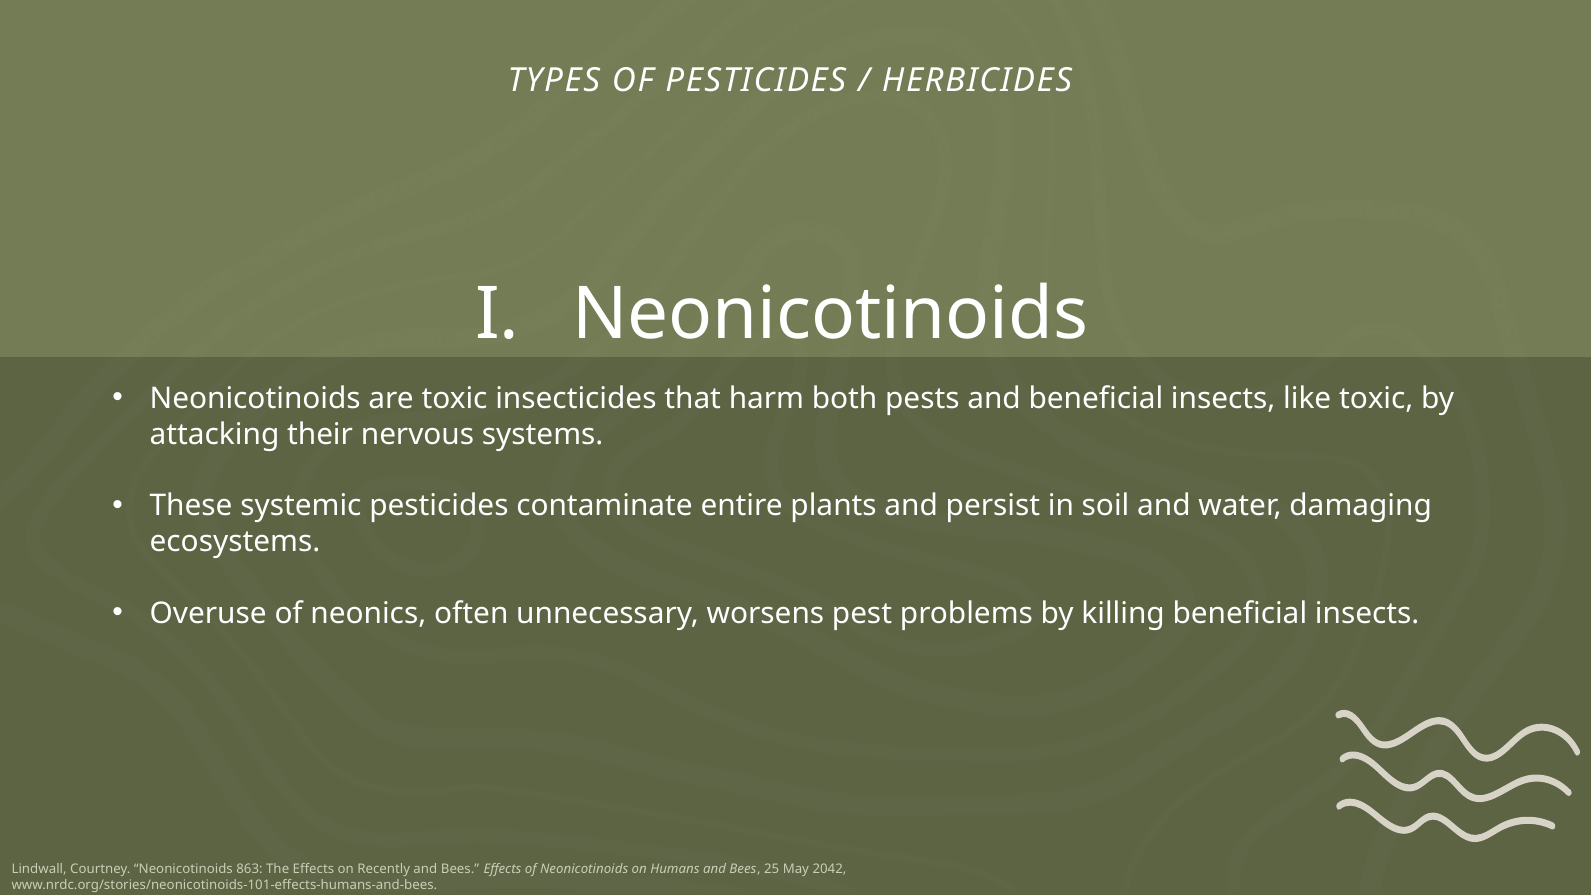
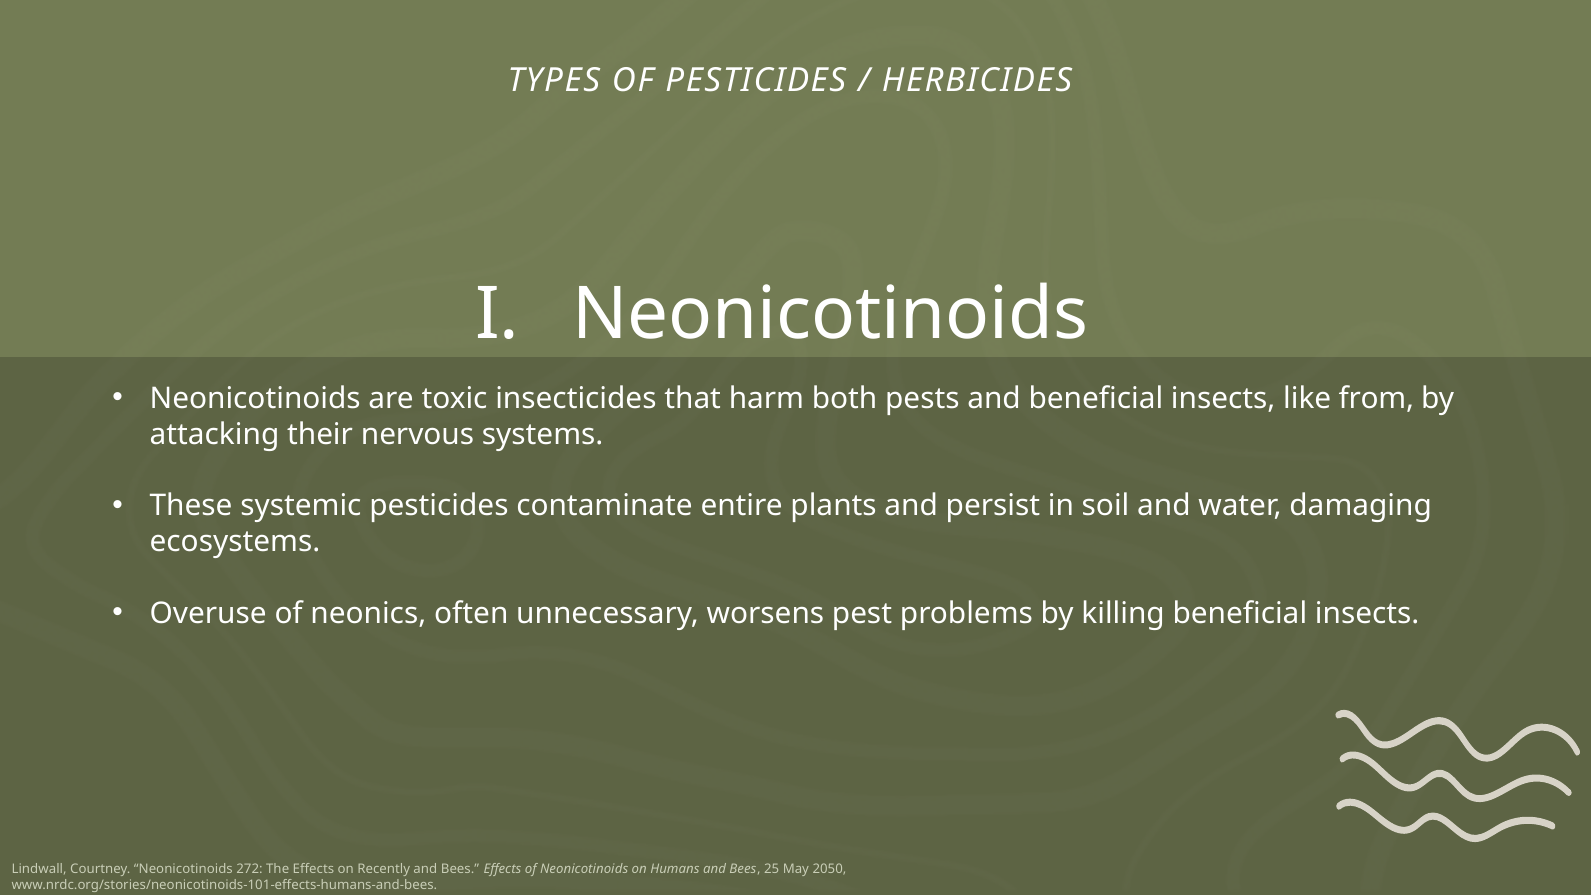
like toxic: toxic -> from (1376, 399)
863: 863 -> 272 (250, 869)
2042: 2042 -> 2050 (830, 869)
